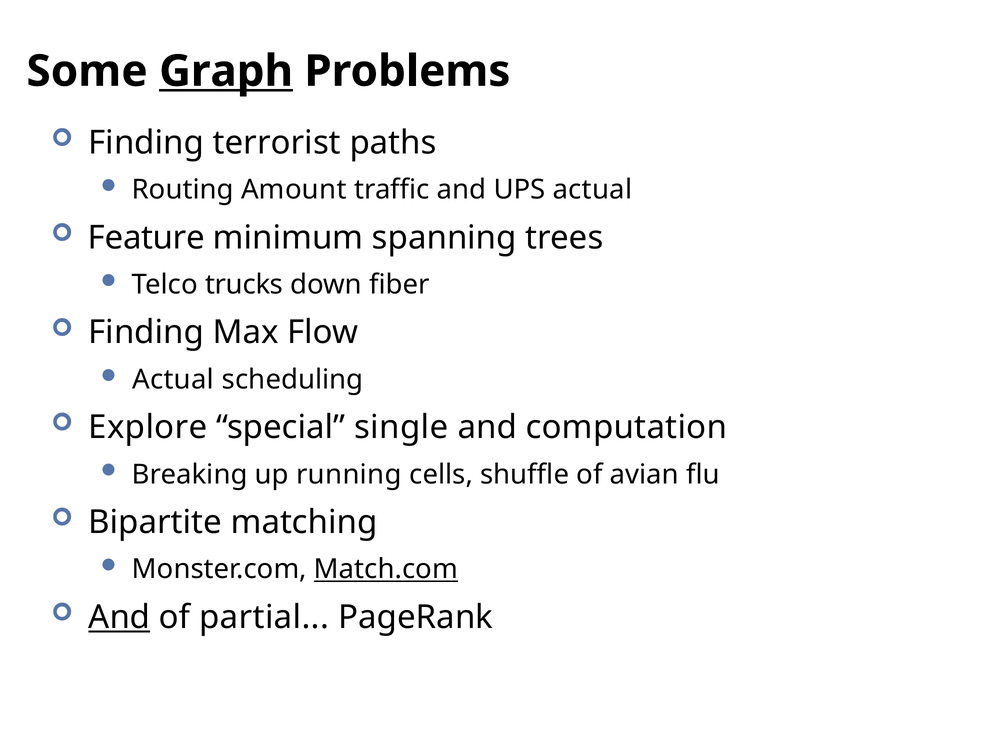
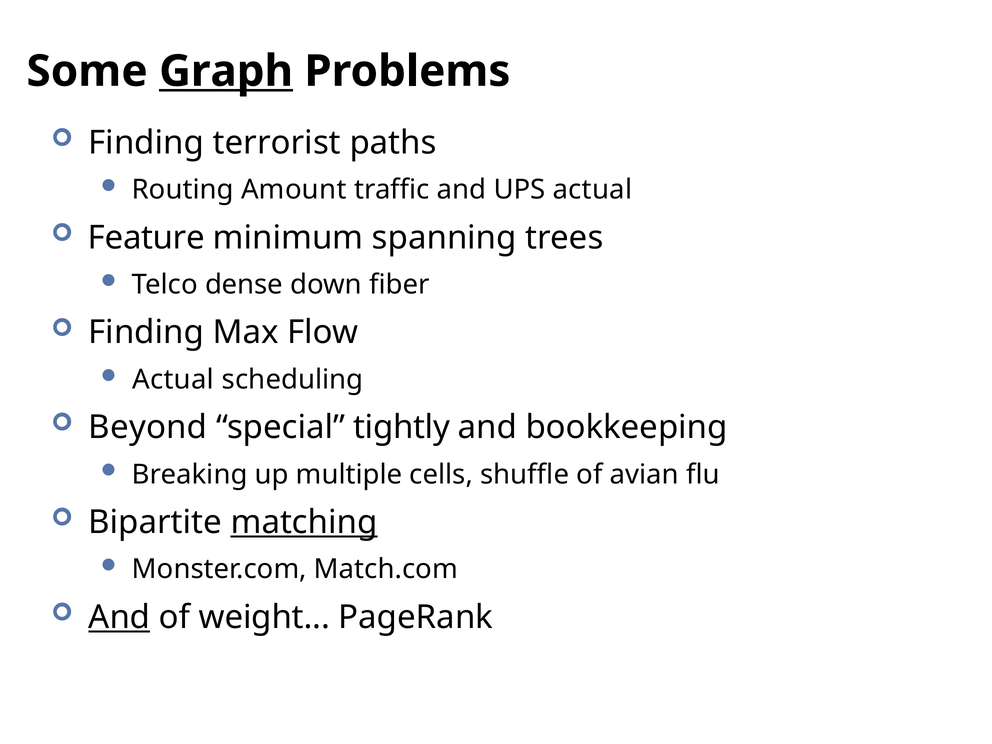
trucks: trucks -> dense (244, 285)
Explore: Explore -> Beyond (148, 427)
single: single -> tightly (402, 427)
computation: computation -> bookkeeping (627, 427)
running: running -> multiple (349, 474)
matching underline: none -> present (304, 522)
Match.com underline: present -> none (386, 569)
partial: partial -> weight (264, 617)
